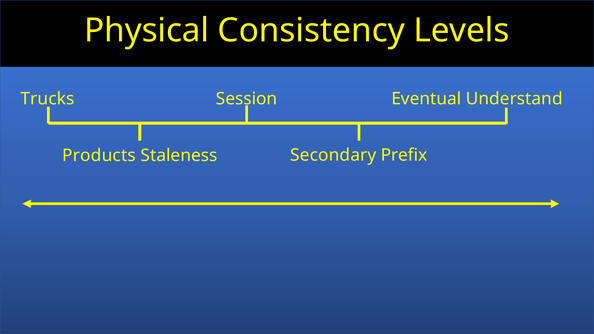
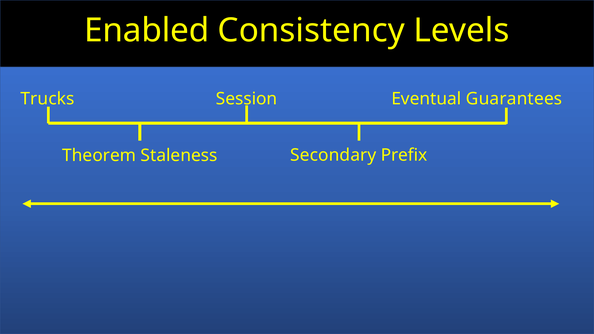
Physical: Physical -> Enabled (147, 31)
Understand: Understand -> Guarantees (514, 99)
Products: Products -> Theorem (99, 155)
